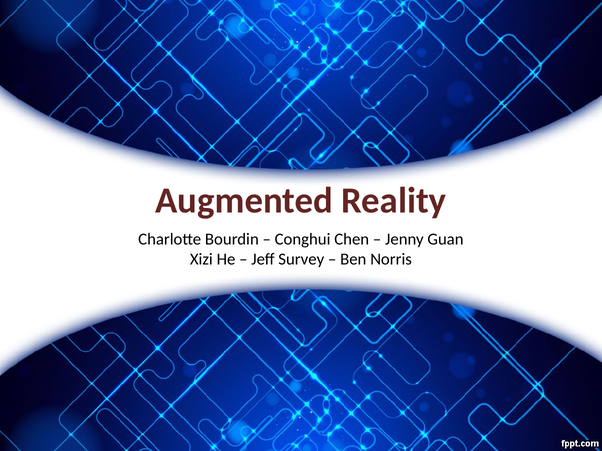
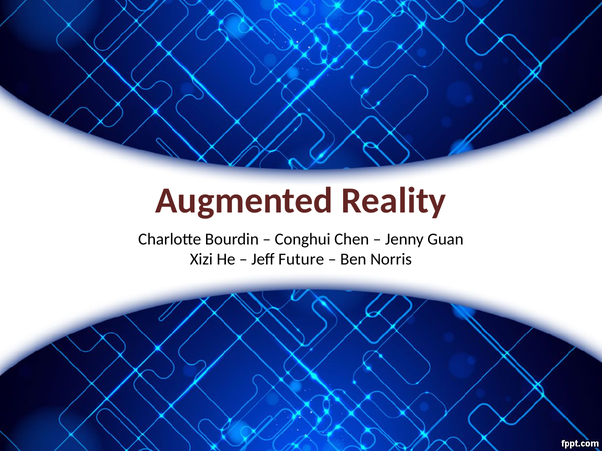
Survey: Survey -> Future (301, 260)
